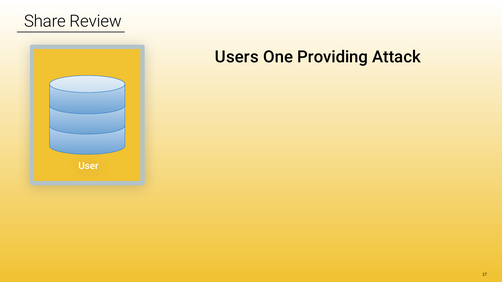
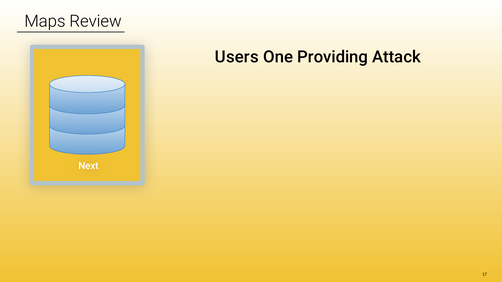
Share: Share -> Maps (45, 21)
User: User -> Next (88, 166)
